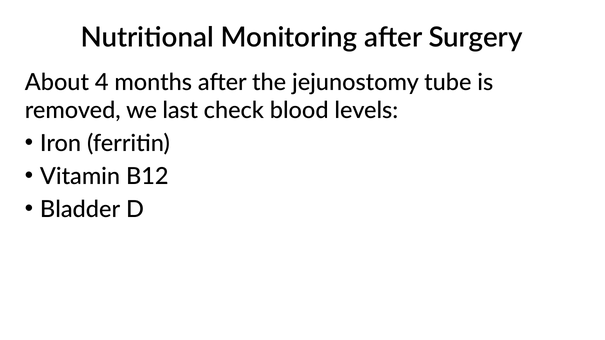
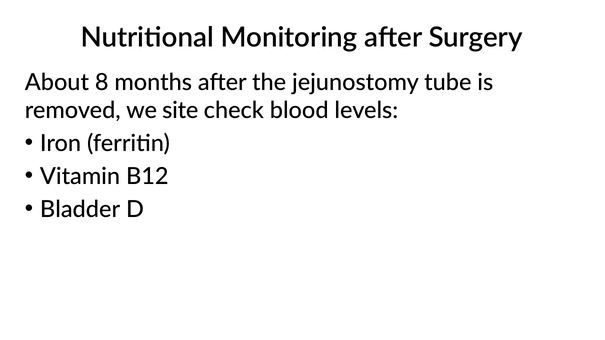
4: 4 -> 8 (102, 82)
last: last -> site (180, 111)
